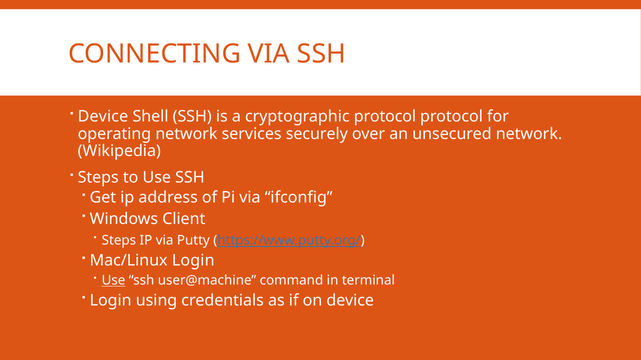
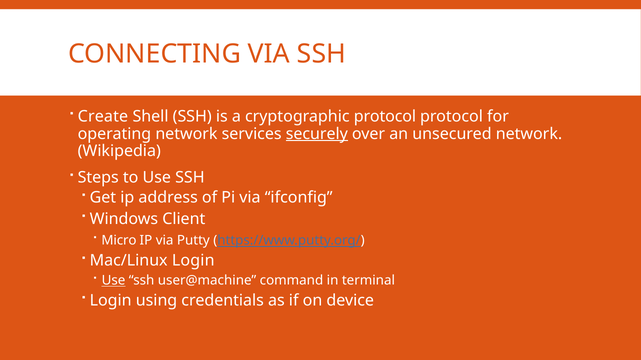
Device: Device -> Create (103, 117)
securely underline: none -> present (317, 134)
Steps: Steps -> Micro (119, 241)
